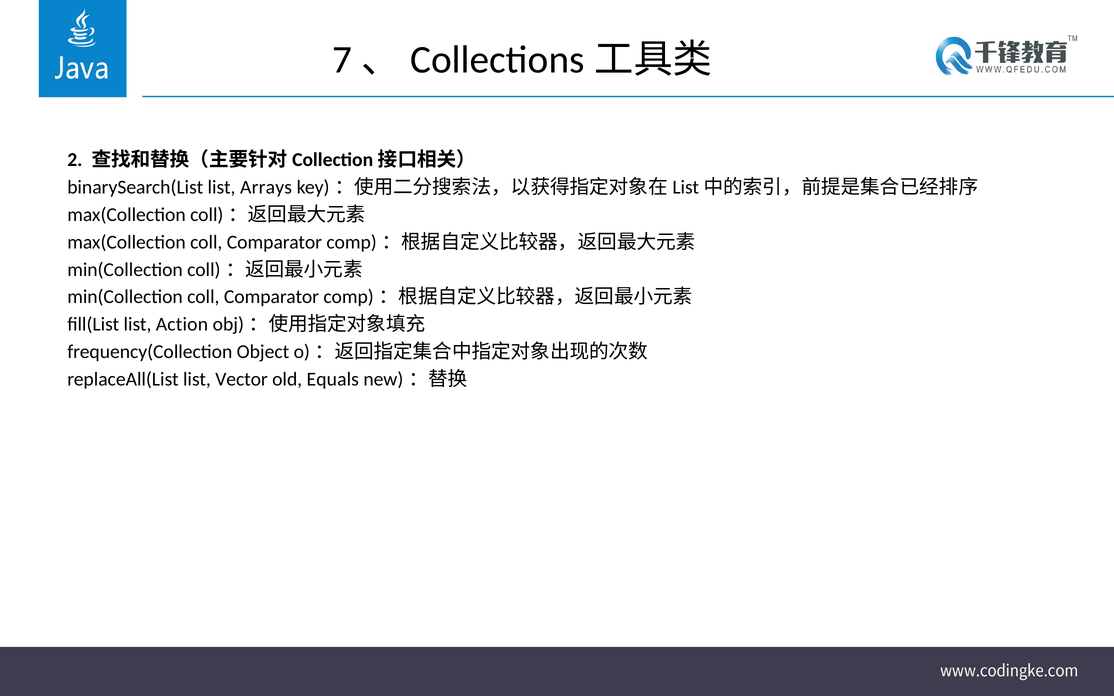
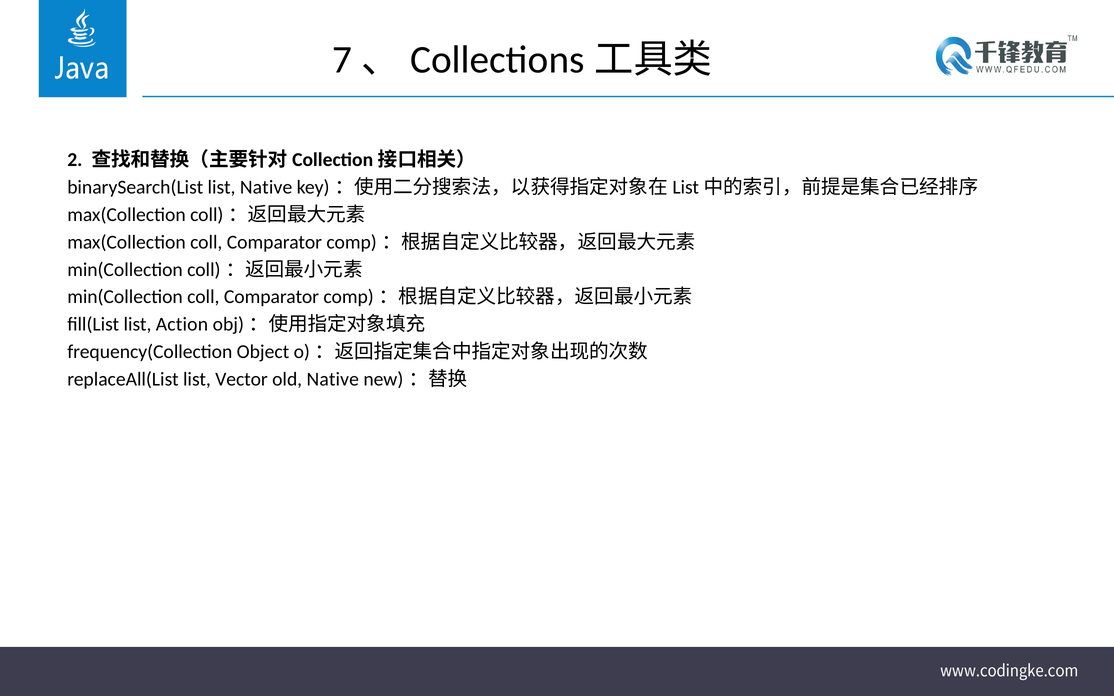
list Arrays: Arrays -> Native (266, 187)
old Equals: Equals -> Native (333, 379)
